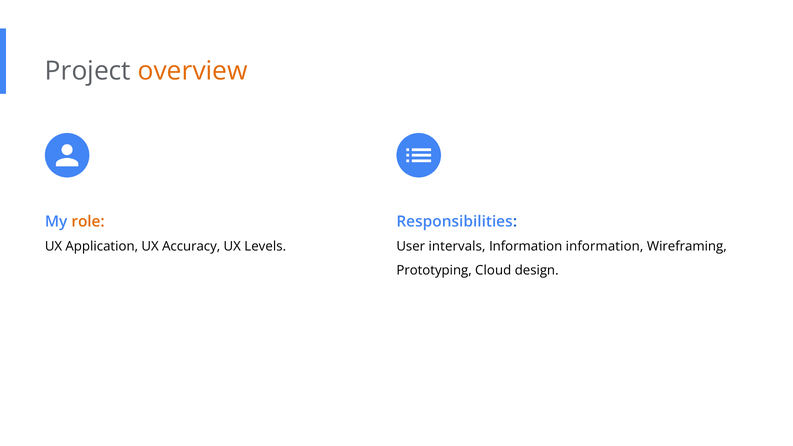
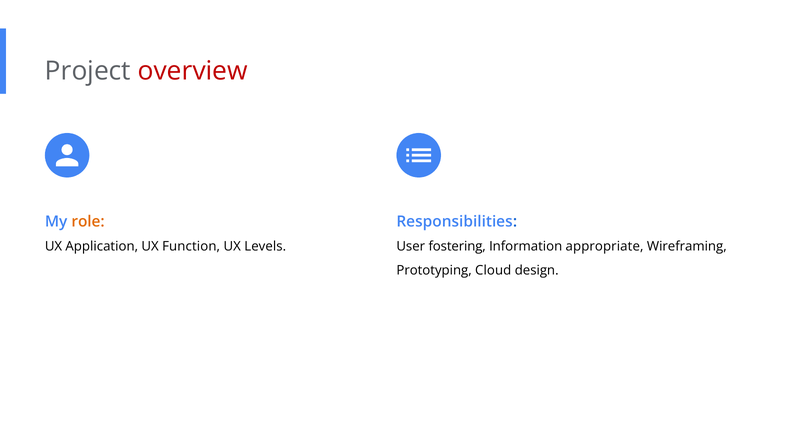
overview colour: orange -> red (193, 71)
Accuracy: Accuracy -> Function (191, 247)
intervals: intervals -> fostering (457, 247)
Information information: information -> appropriate (605, 247)
